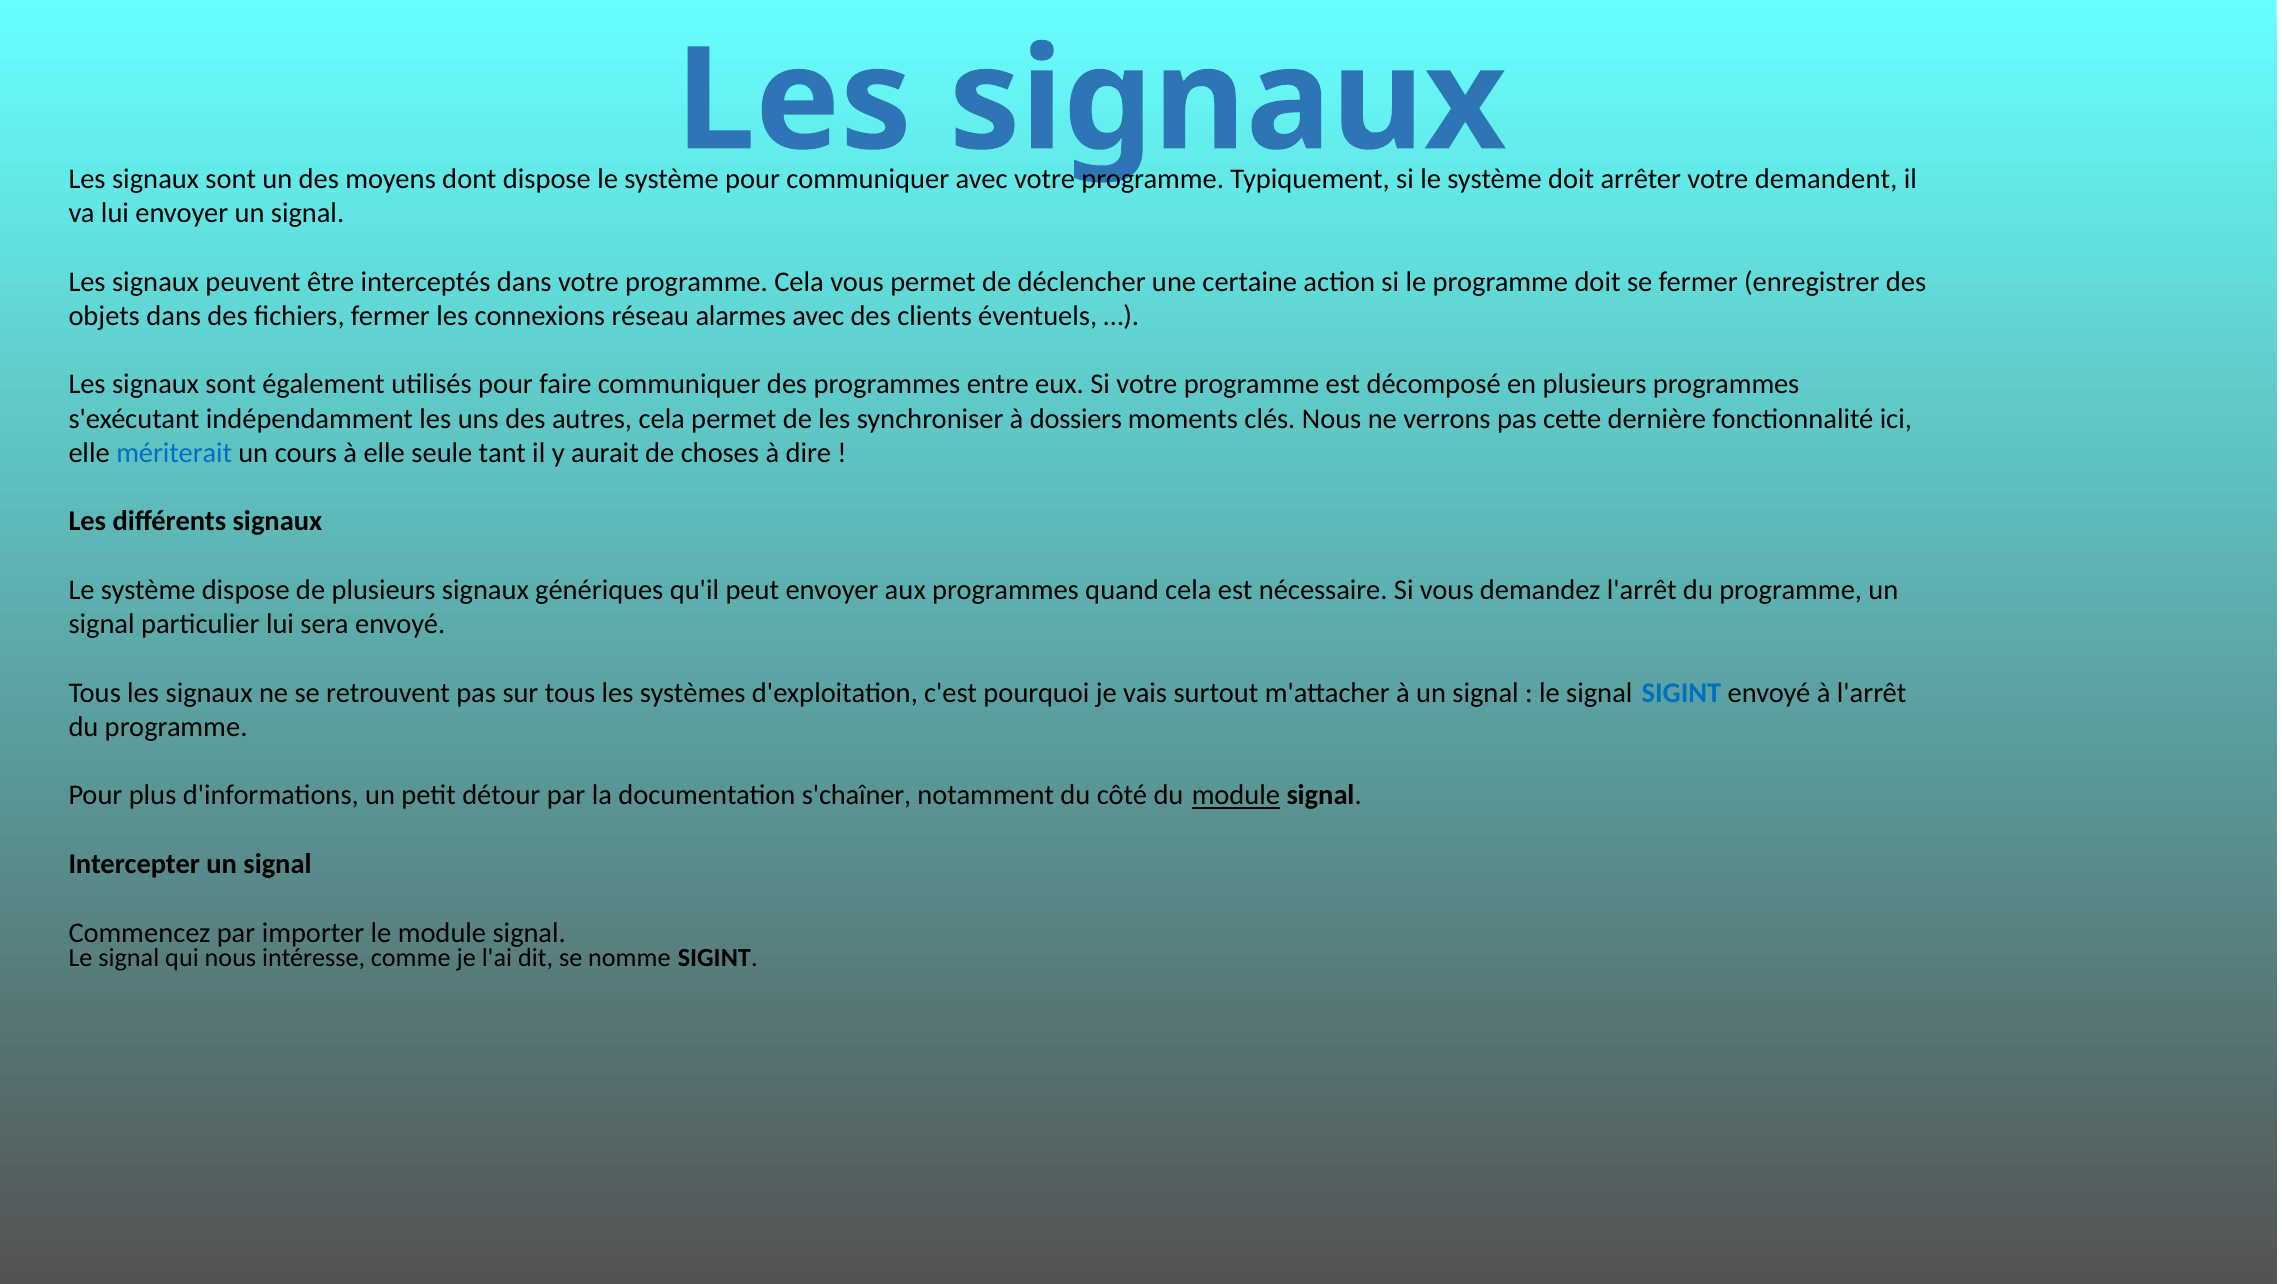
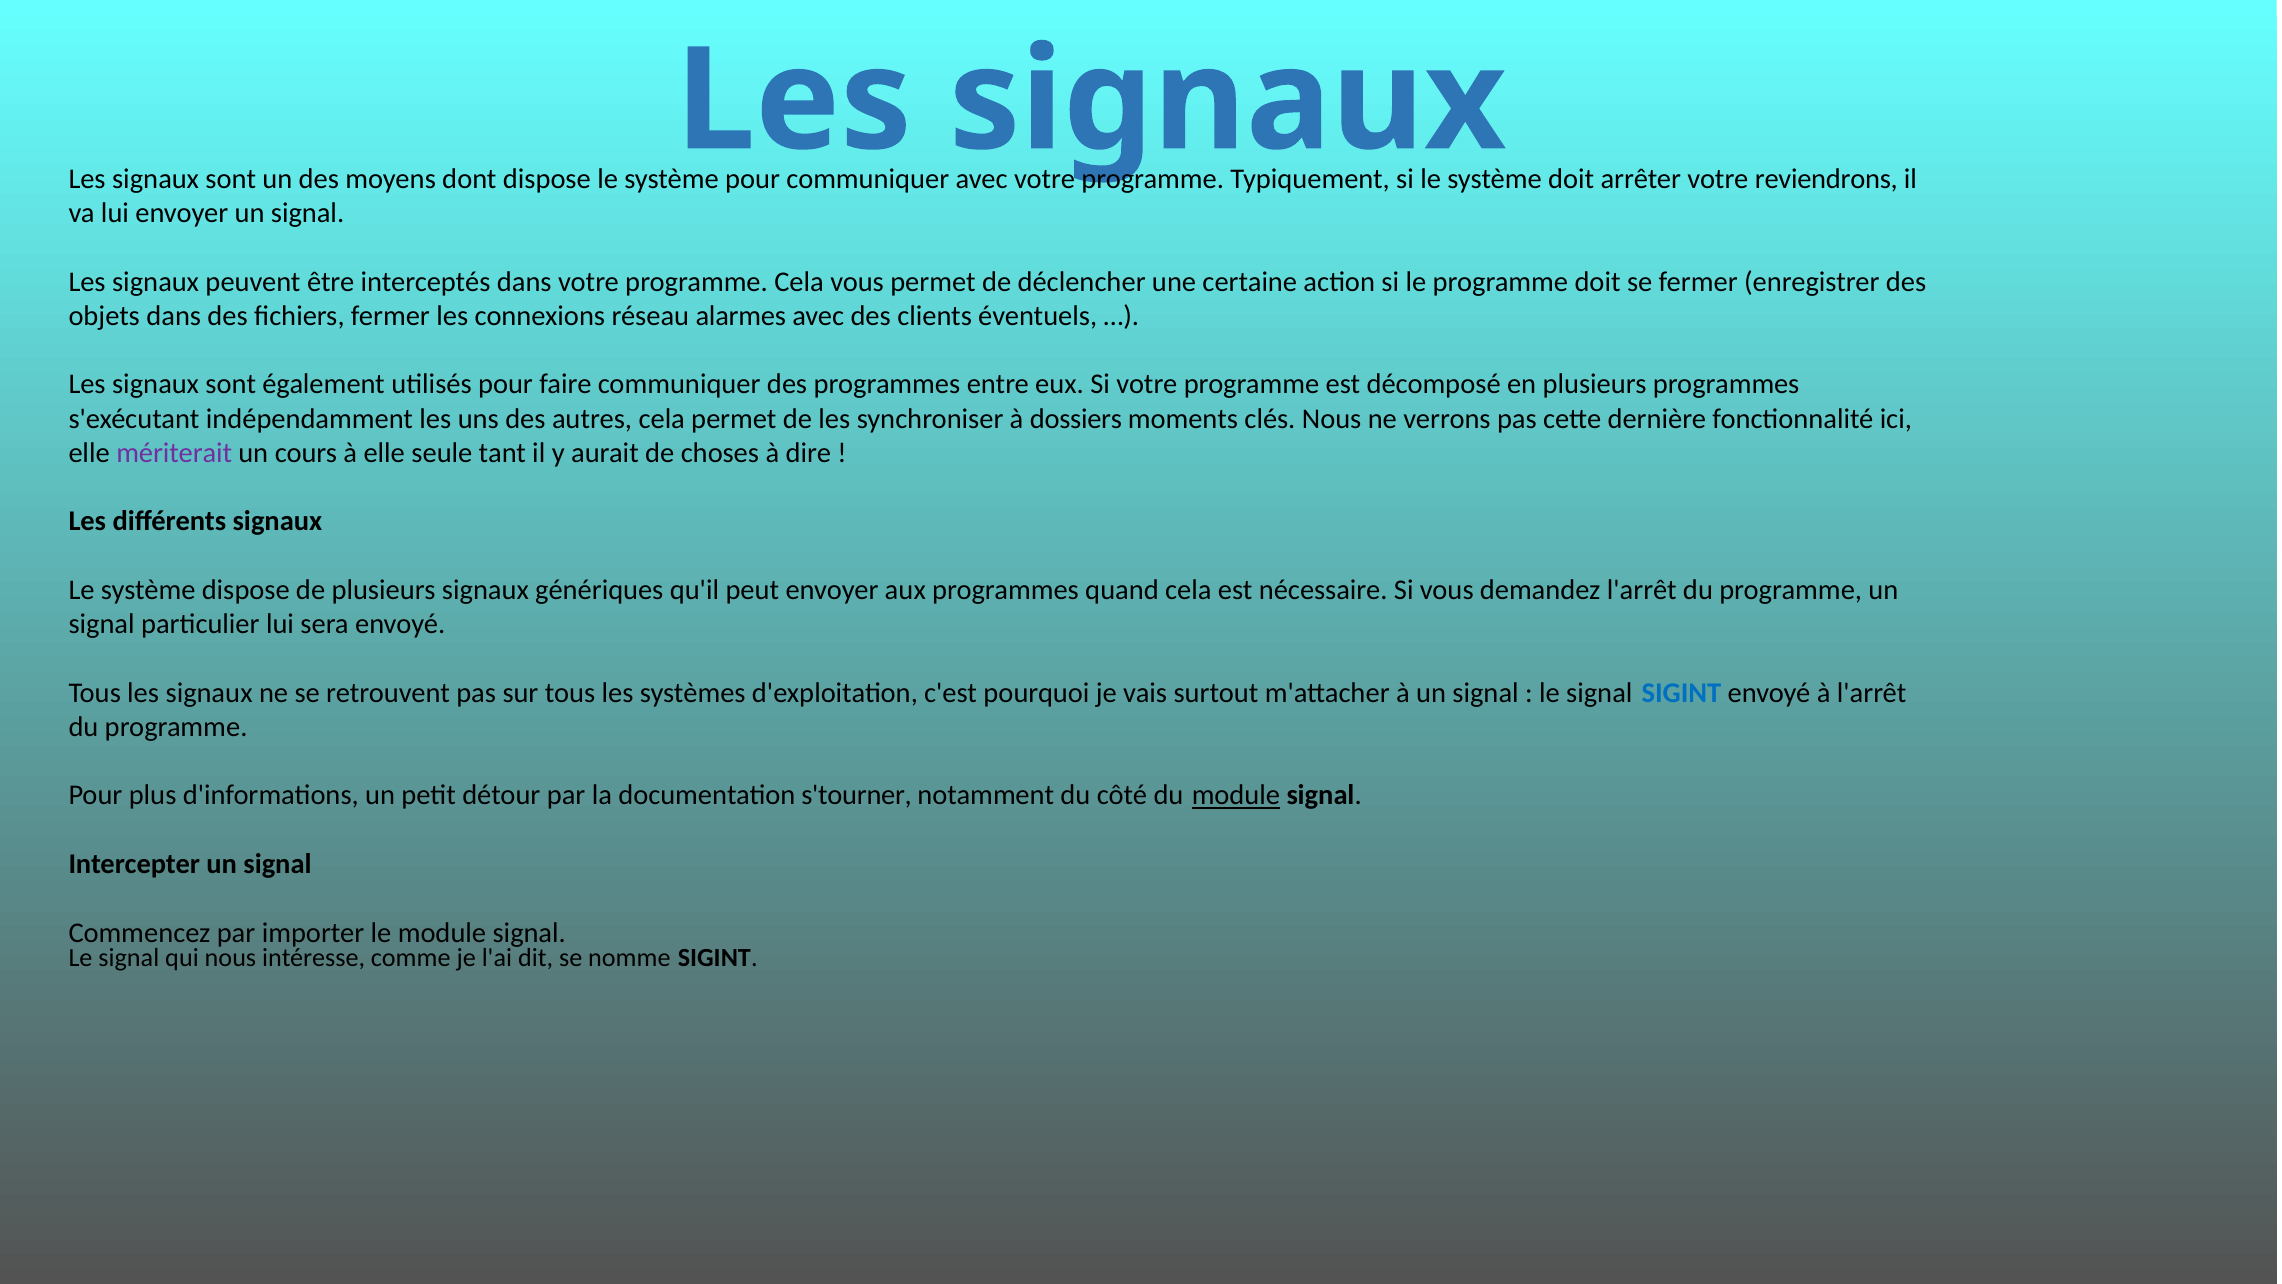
demandent: demandent -> reviendrons (1826, 179)
mériterait colour: blue -> purple (174, 453)
s'chaîner: s'chaîner -> s'tourner (857, 795)
